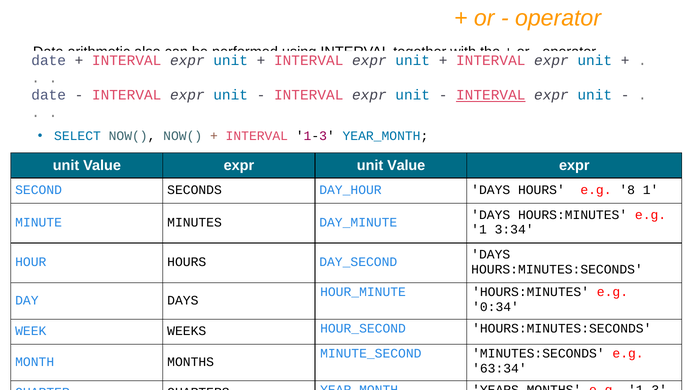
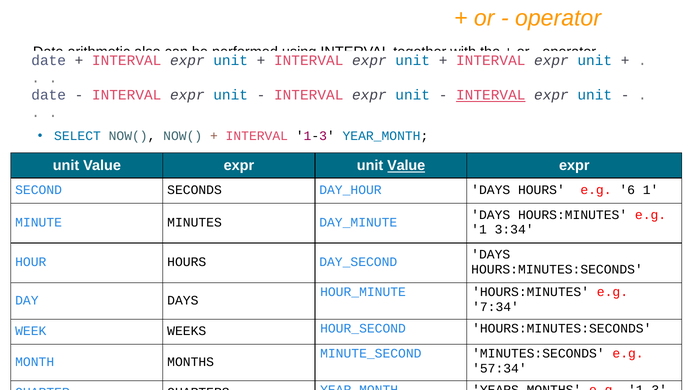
Value underline: none -> present (406, 166)
8: 8 -> 6 (627, 190)
0:34: 0:34 -> 7:34 (496, 307)
63:34: 63:34 -> 57:34 (499, 368)
